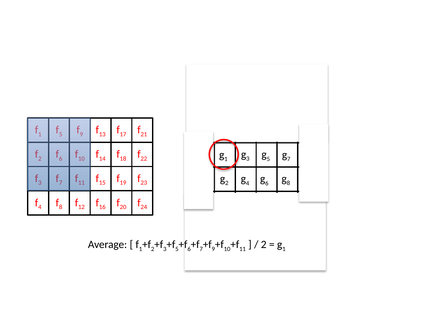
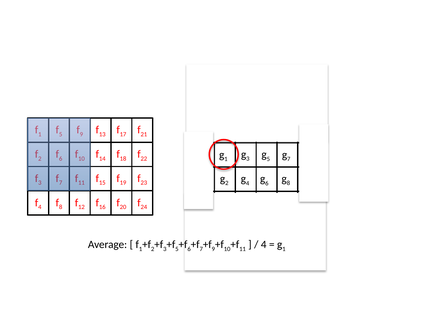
2: 2 -> 4 (264, 245)
